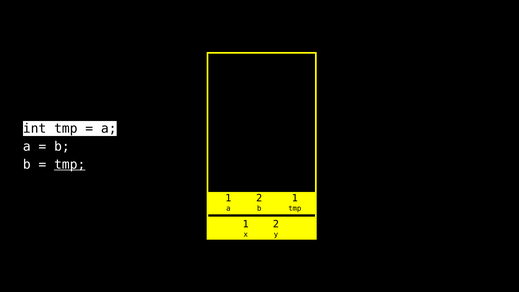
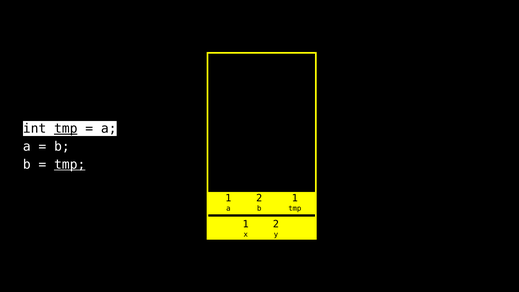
tmp underline: none -> present (66, 129)
